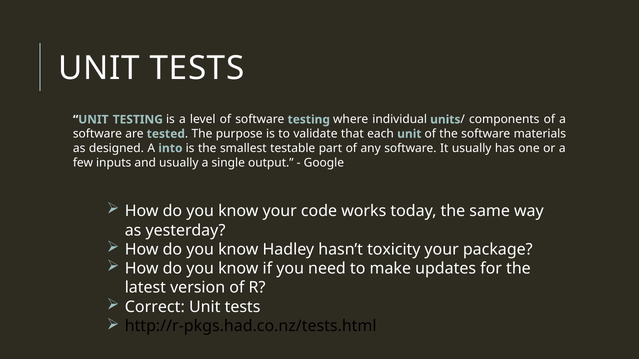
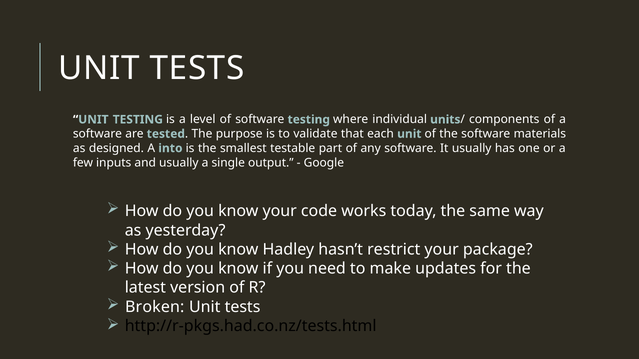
toxicity: toxicity -> restrict (394, 250)
Correct: Correct -> Broken (155, 307)
